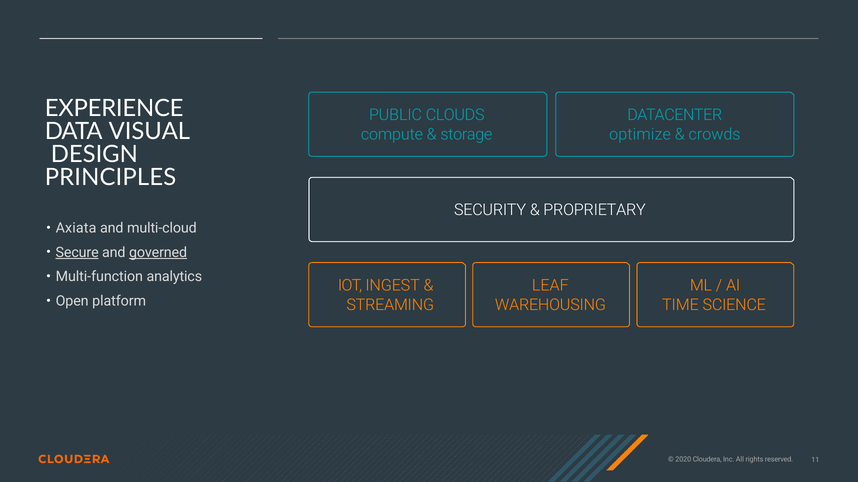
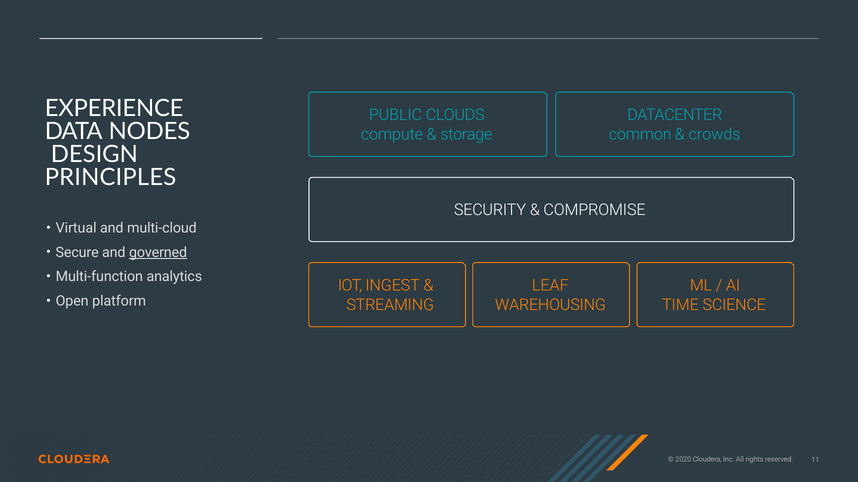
VISUAL: VISUAL -> NODES (149, 132)
optimize: optimize -> common (640, 135)
PROPRIETARY: PROPRIETARY -> COMPROMISE (595, 210)
Axiata: Axiata -> Virtual (76, 228)
Secure underline: present -> none (77, 253)
